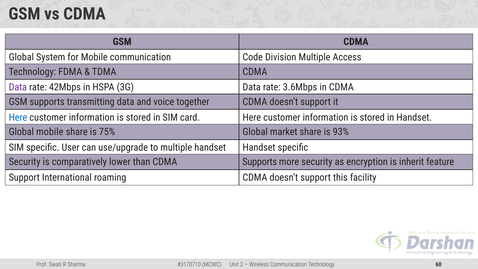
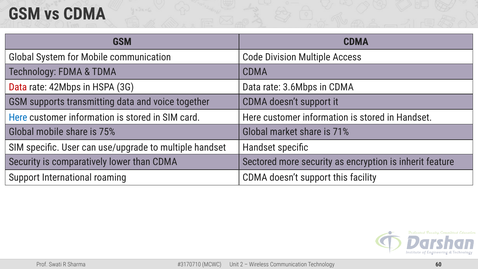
Data colour: purple -> red (18, 87)
93%: 93% -> 71% (341, 132)
CDMA Supports: Supports -> Sectored (260, 162)
